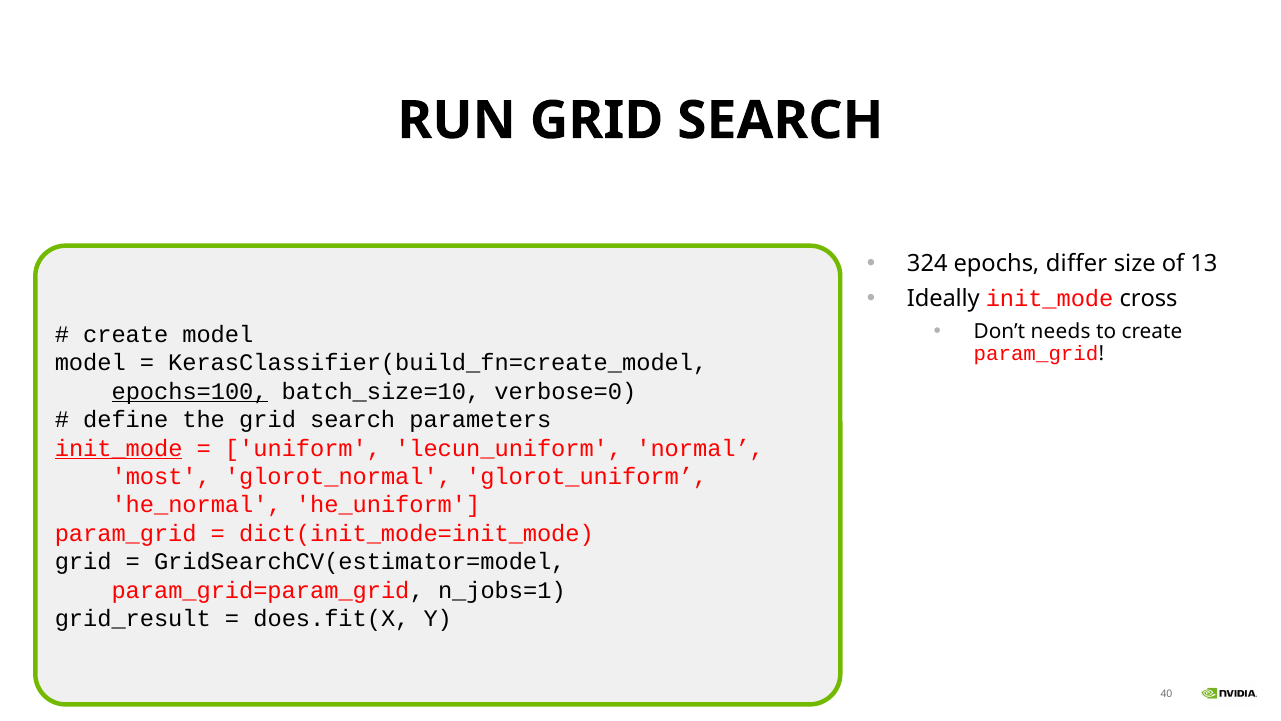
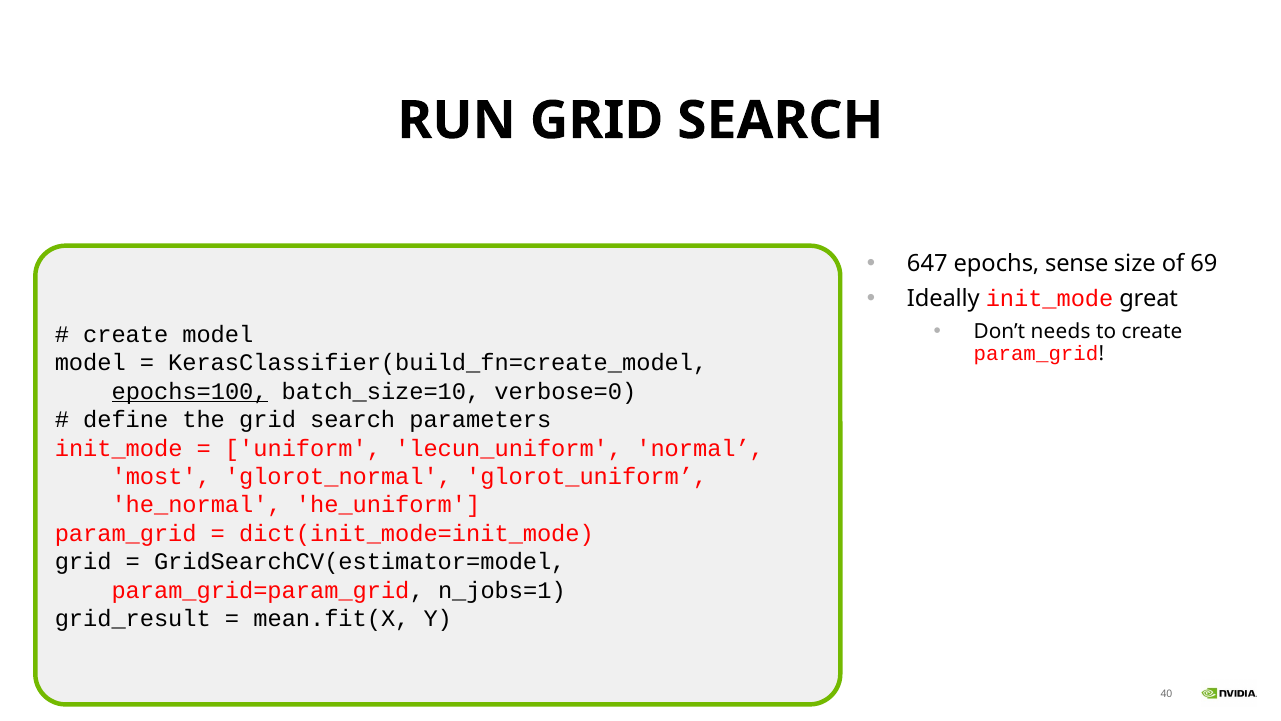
324: 324 -> 647 (927, 264)
differ: differ -> sense (1077, 264)
13: 13 -> 69 (1204, 264)
cross: cross -> great (1149, 298)
init_mode underline: present -> none (119, 448)
does.fit(X: does.fit(X -> mean.fit(X (331, 619)
